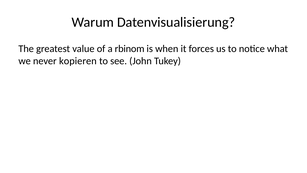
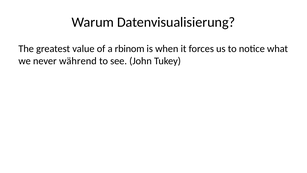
kopieren: kopieren -> während (78, 61)
